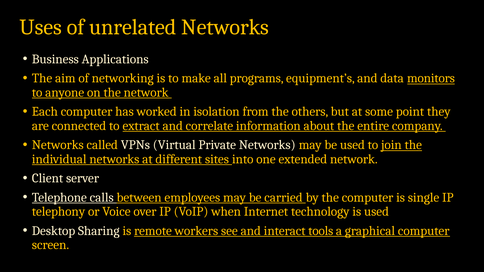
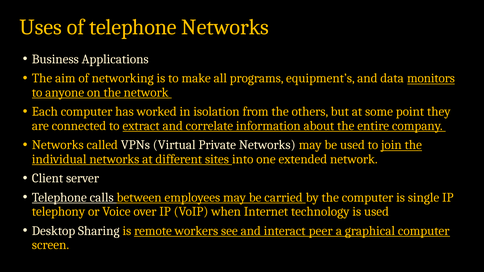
of unrelated: unrelated -> telephone (133, 27)
tools: tools -> peer (321, 231)
